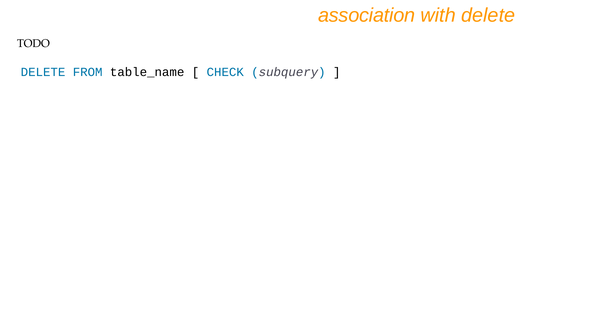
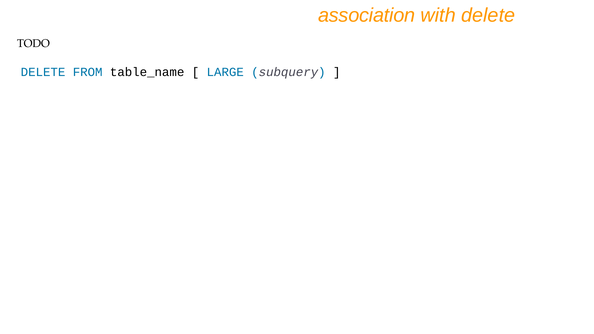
CHECK: CHECK -> LARGE (225, 72)
